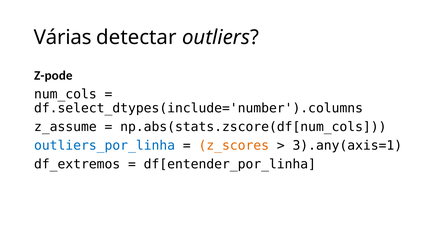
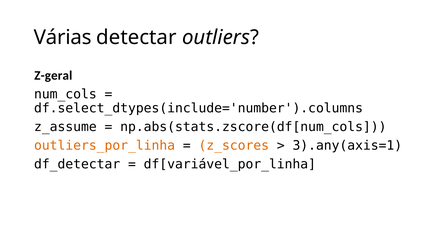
Z-pode: Z-pode -> Z-geral (53, 76)
outliers_por_linha colour: blue -> orange (105, 146)
df_extremos: df_extremos -> df_detectar (77, 165)
df[entender_por_linha: df[entender_por_linha -> df[variável_por_linha (230, 165)
